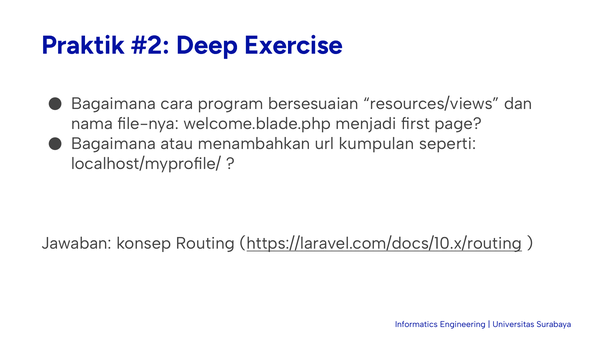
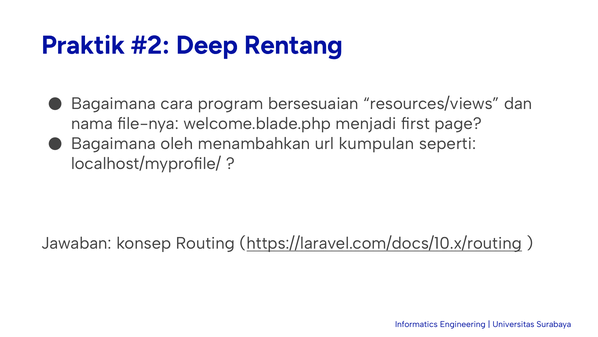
Exercise: Exercise -> Rentang (293, 45)
atau: atau -> oleh (177, 143)
